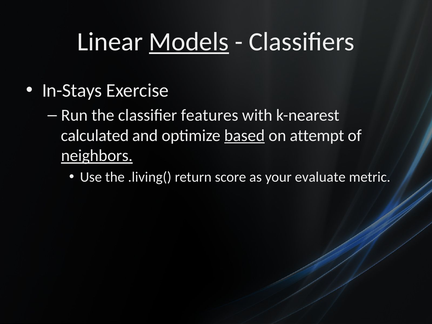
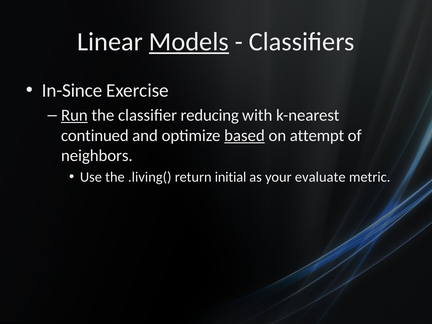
In-Stays: In-Stays -> In-Since (72, 91)
Run underline: none -> present (74, 115)
features: features -> reducing (210, 115)
calculated: calculated -> continued (95, 136)
neighbors underline: present -> none (97, 156)
score: score -> initial (231, 177)
